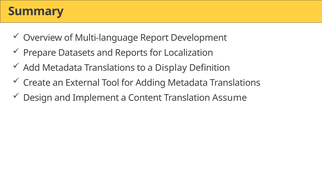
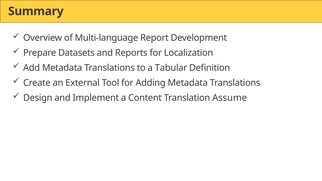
Display: Display -> Tabular (171, 68)
